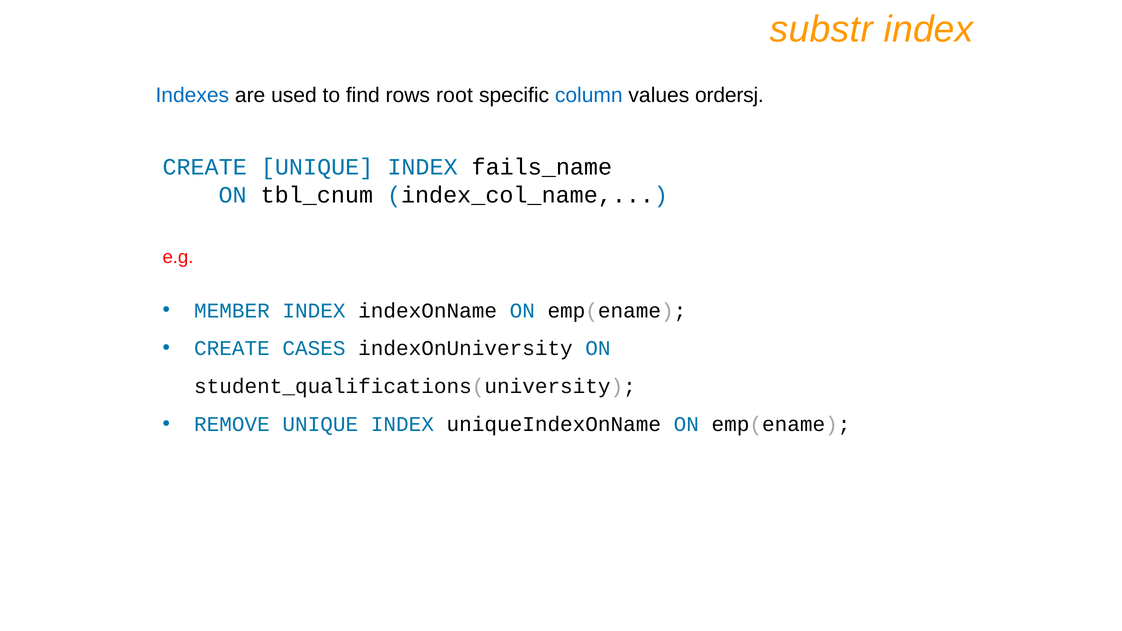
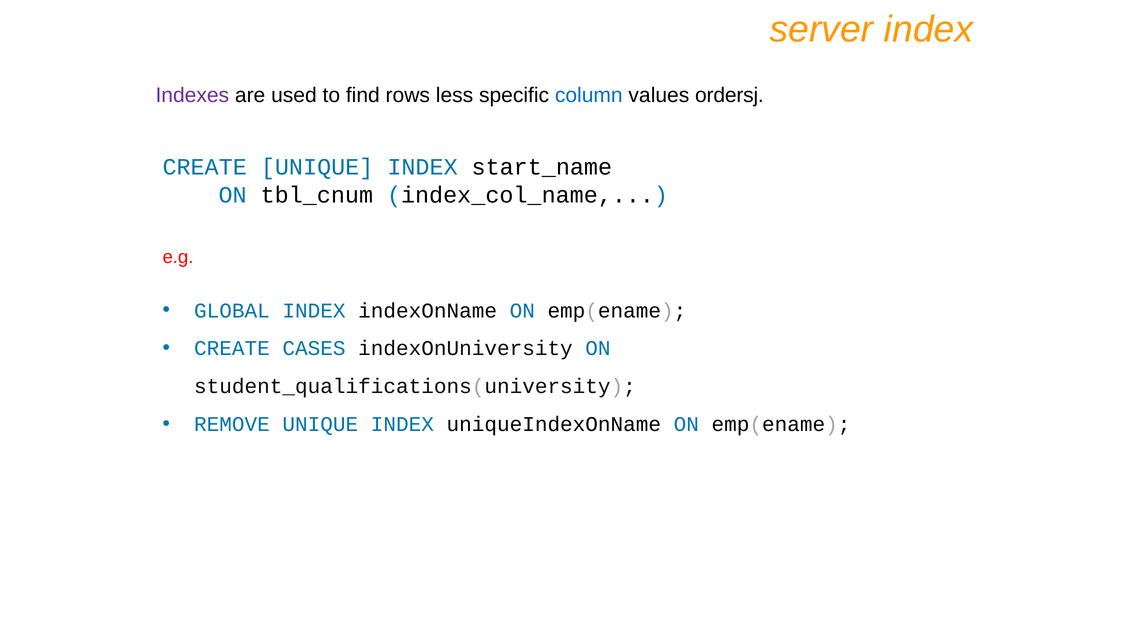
substr: substr -> server (821, 29)
Indexes colour: blue -> purple (192, 95)
root: root -> less (455, 95)
fails_name: fails_name -> start_name (542, 167)
MEMBER: MEMBER -> GLOBAL (232, 311)
